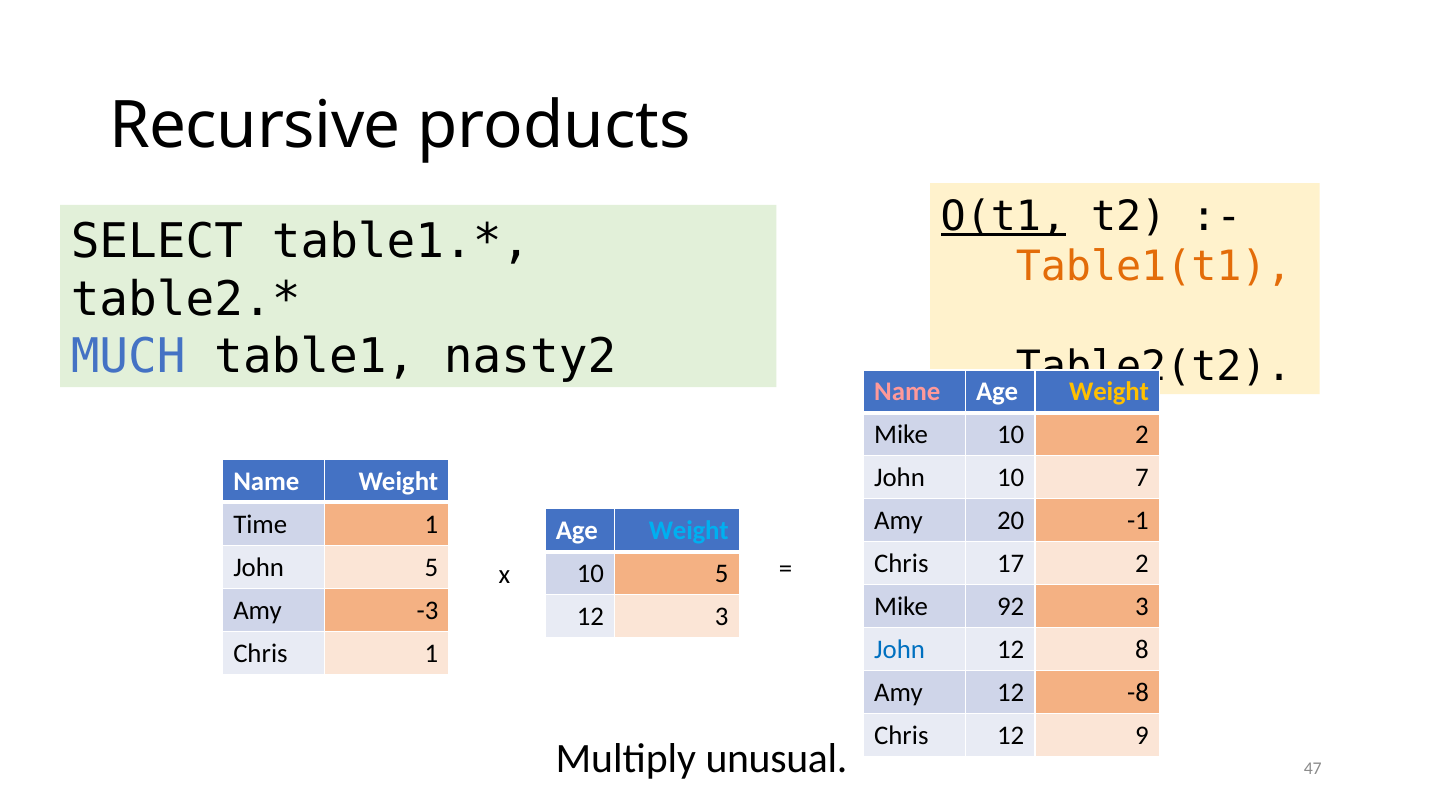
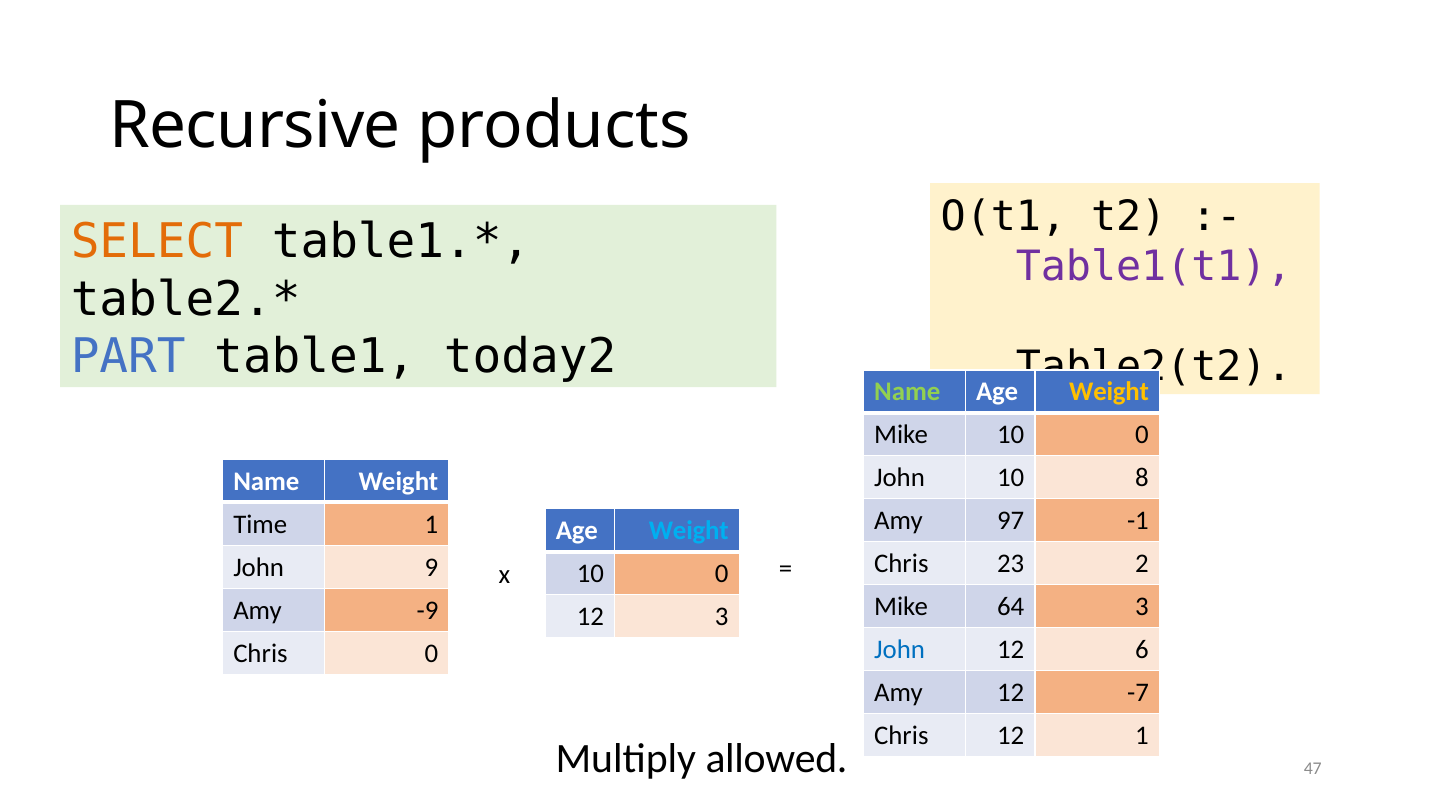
O(t1 underline: present -> none (1003, 216)
SELECT colour: black -> orange (157, 242)
Table1(t1 colour: orange -> purple (1154, 267)
MUCH: MUCH -> PART (128, 357)
nasty2: nasty2 -> today2 (530, 357)
Name colour: pink -> light green (907, 392)
Mike 10 2: 2 -> 0 (1142, 435)
7: 7 -> 8 (1142, 478)
20: 20 -> 97 (1011, 521)
17: 17 -> 23 (1011, 564)
John 5: 5 -> 9 (431, 567)
5: 5 -> 0 (722, 574)
92: 92 -> 64 (1011, 607)
-3: -3 -> -9 (428, 610)
8: 8 -> 6 (1142, 650)
Chris 1: 1 -> 0 (431, 653)
-8: -8 -> -7 (1138, 693)
12 9: 9 -> 1 (1142, 736)
unusual: unusual -> allowed (776, 759)
